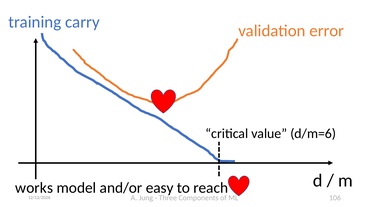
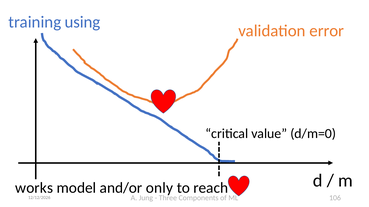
carry: carry -> using (82, 22)
d/m=6: d/m=6 -> d/m=0 (313, 134)
easy: easy -> only (160, 188)
